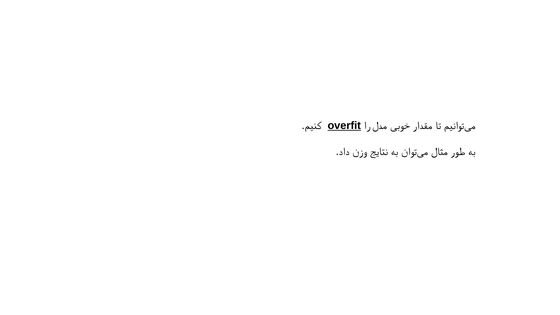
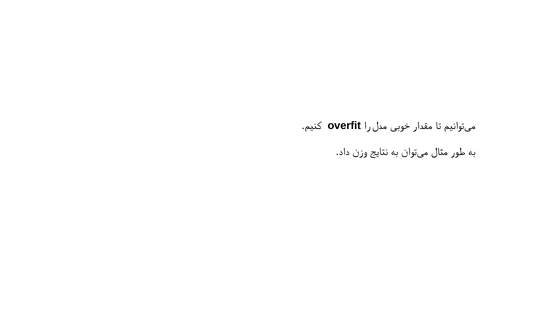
overfit underline: present -> none (344, 126)
